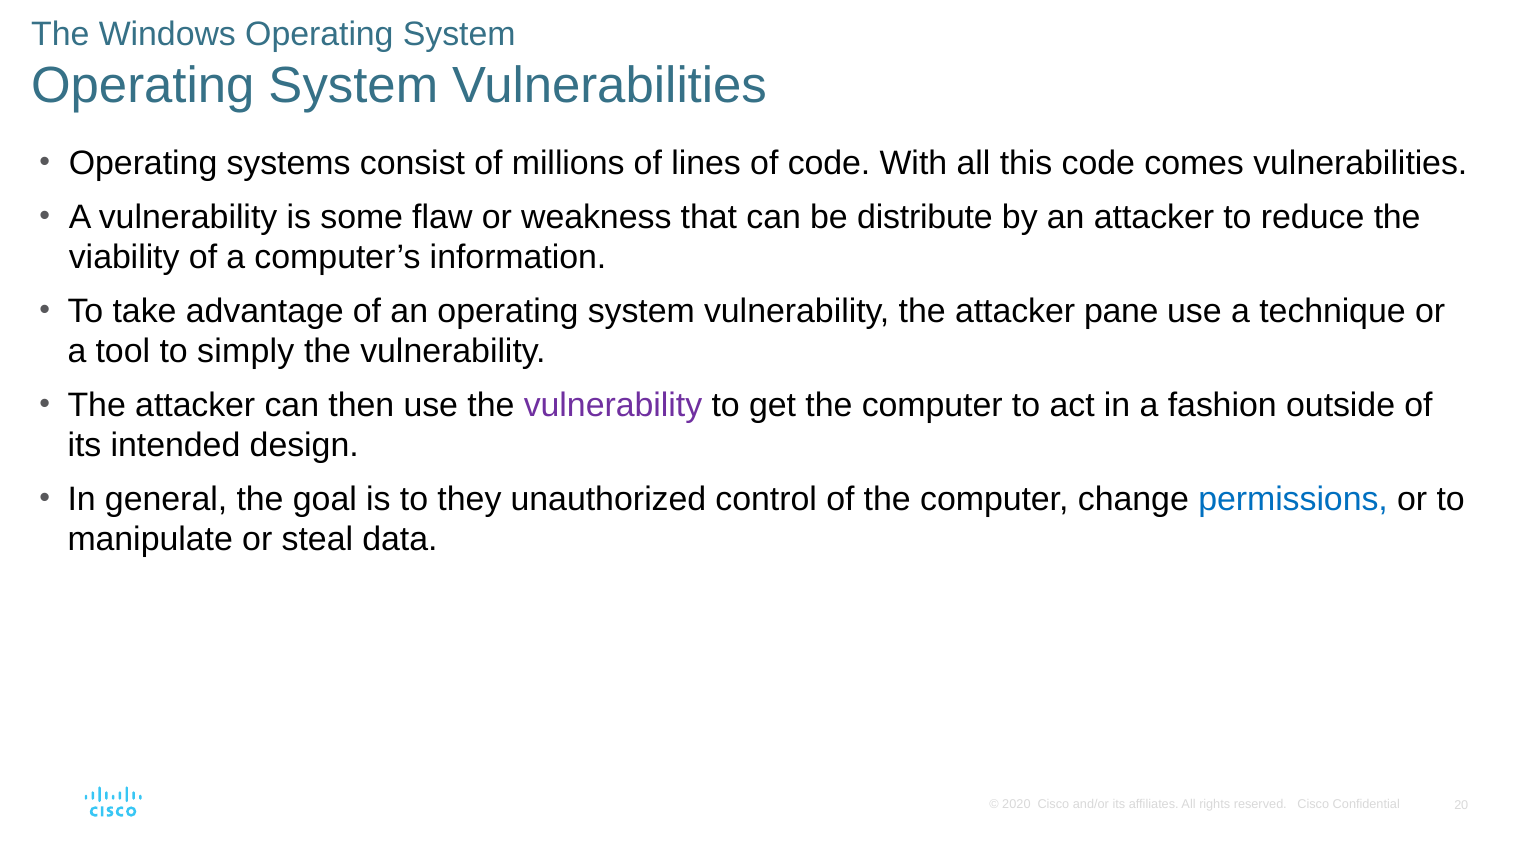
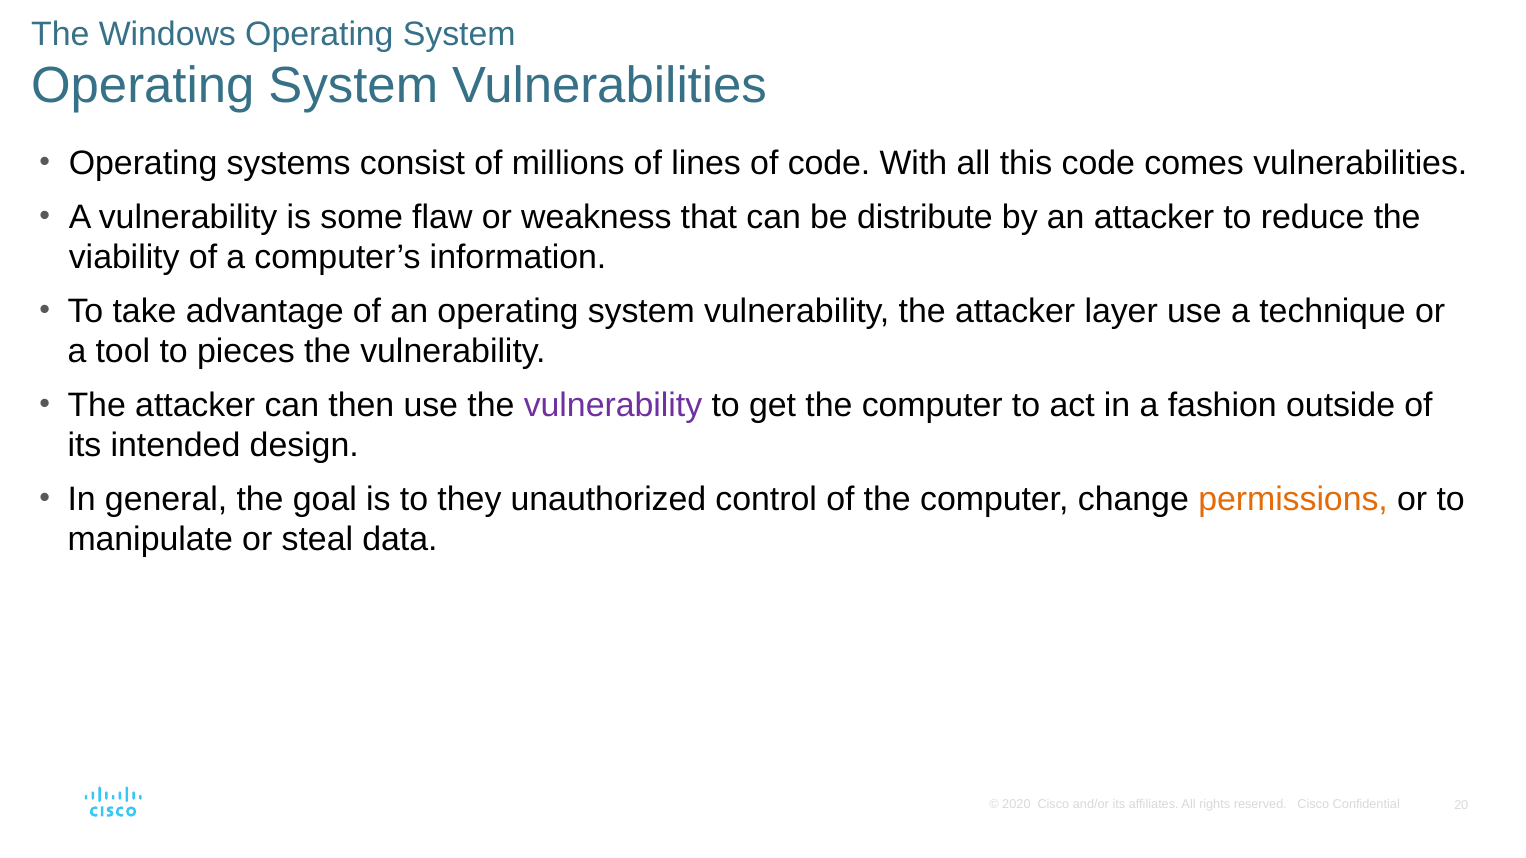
pane: pane -> layer (1121, 311)
simply: simply -> pieces (246, 352)
permissions colour: blue -> orange (1293, 499)
